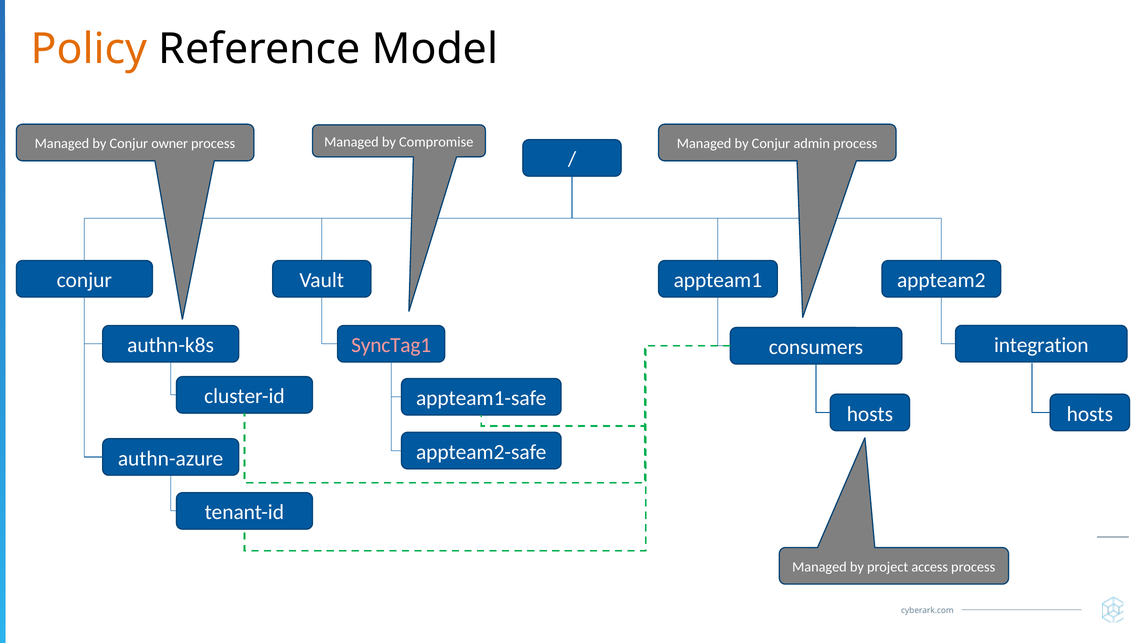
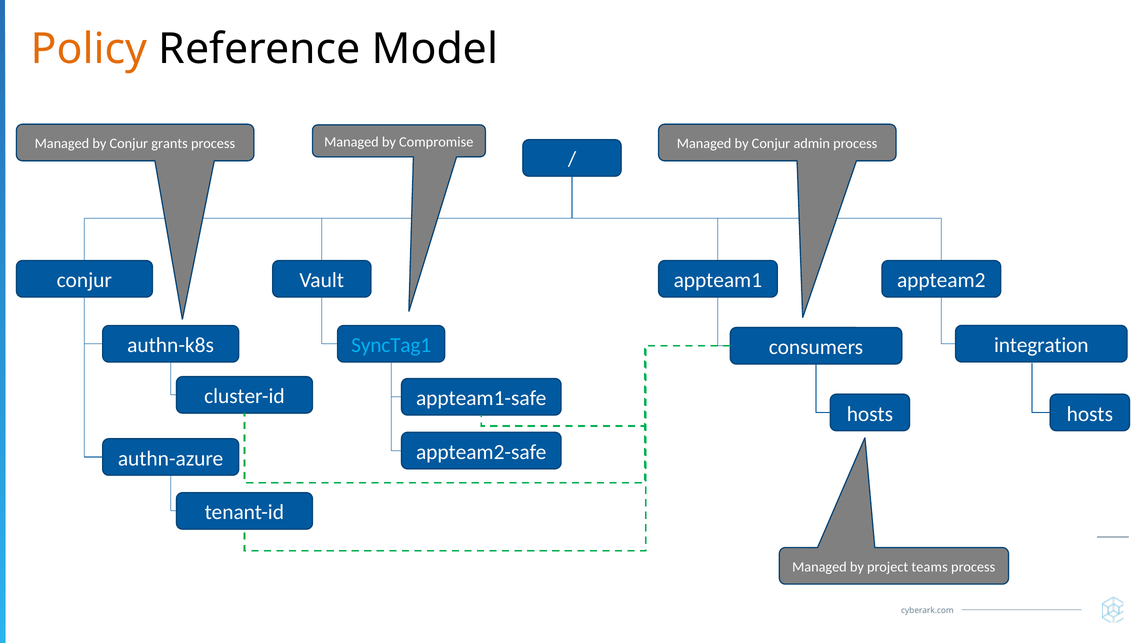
owner: owner -> grants (170, 144)
SyncTag1 colour: pink -> light blue (391, 346)
access: access -> teams (930, 567)
